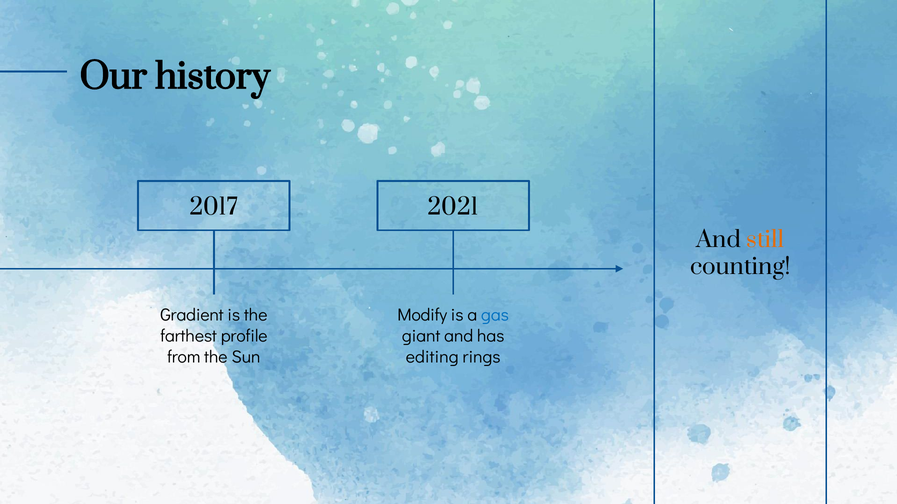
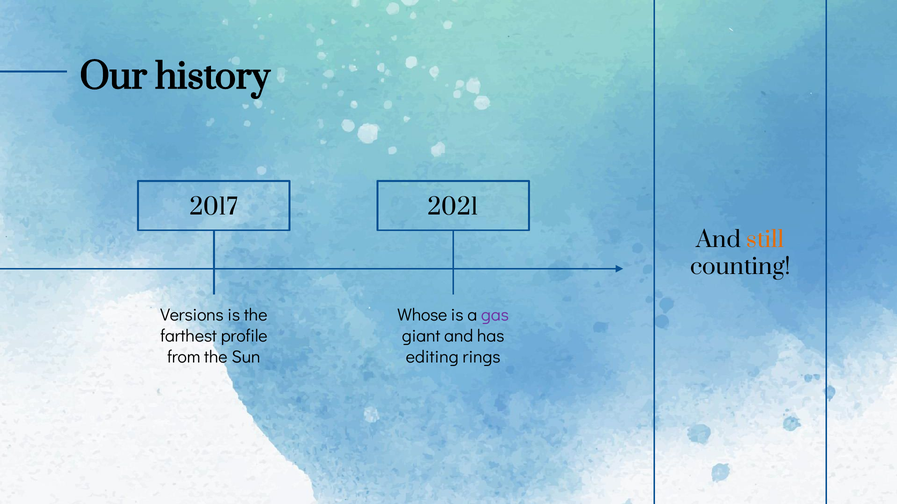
Gradient: Gradient -> Versions (192, 316)
Modify: Modify -> Whose (422, 316)
gas colour: blue -> purple (495, 316)
